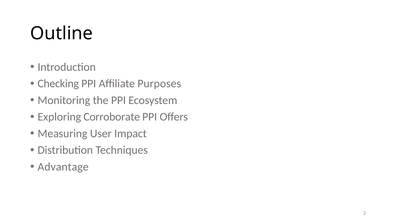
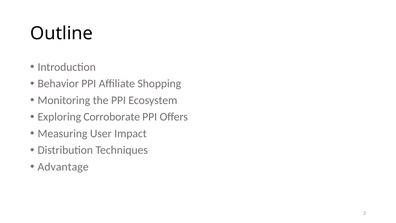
Checking: Checking -> Behavior (58, 84)
Purposes: Purposes -> Shopping (159, 84)
